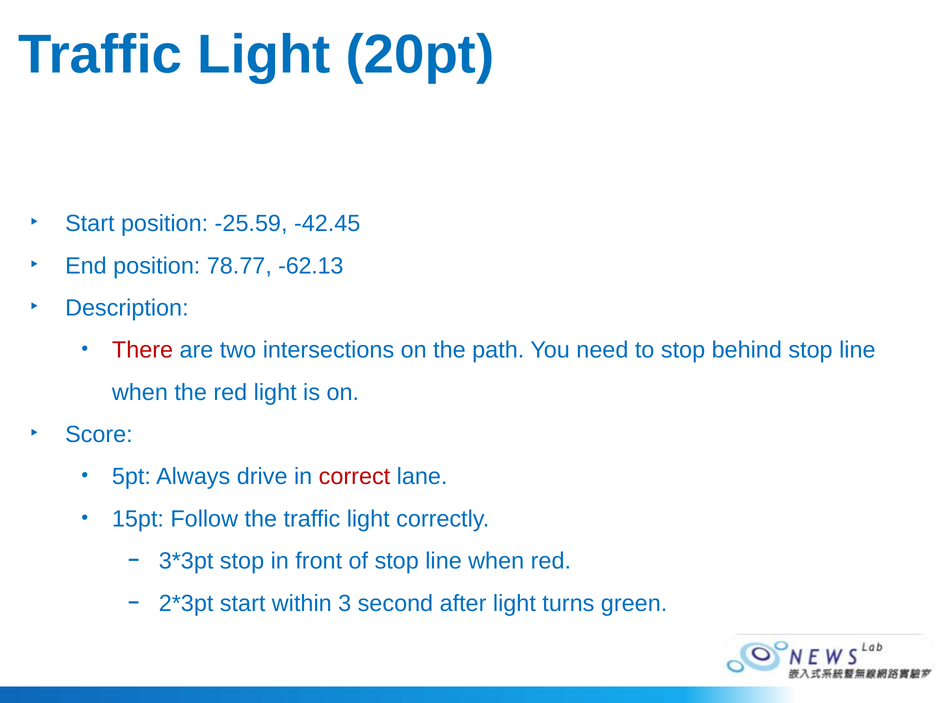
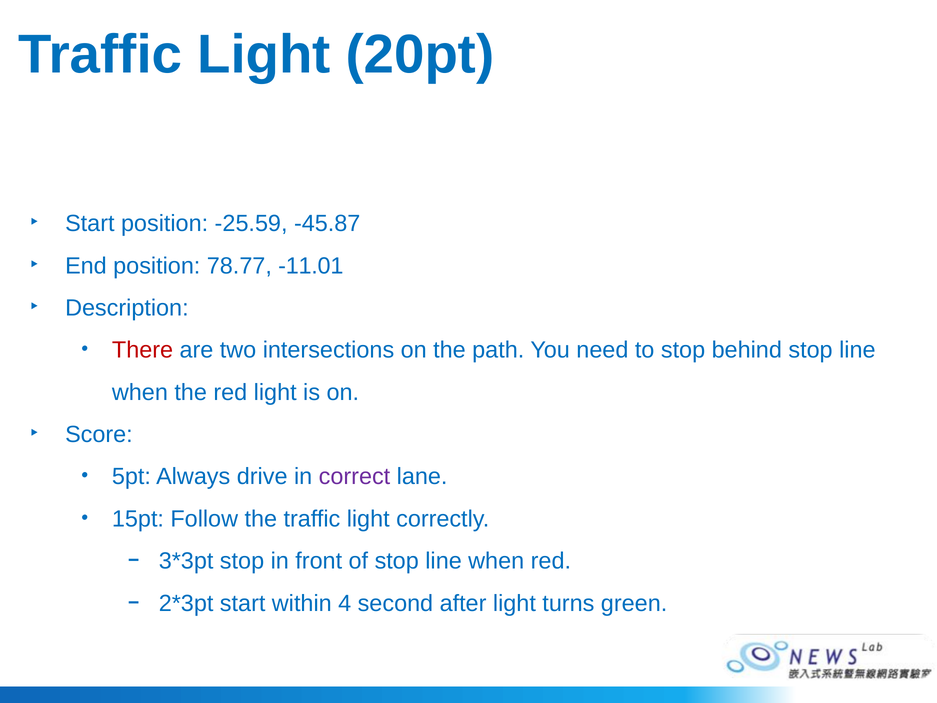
-42.45: -42.45 -> -45.87 (327, 224)
-62.13: -62.13 -> -11.01 (311, 266)
correct colour: red -> purple (354, 477)
3: 3 -> 4 (345, 603)
